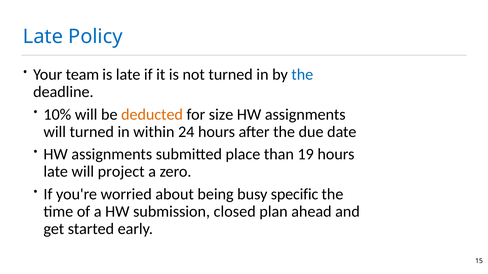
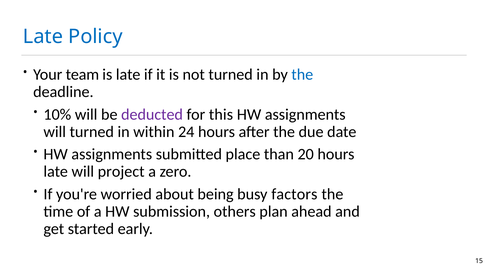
deducted colour: orange -> purple (152, 115)
size: size -> this (221, 115)
19: 19 -> 20 (306, 155)
specific: specific -> factors (294, 194)
closed: closed -> others (235, 212)
